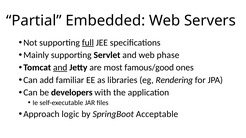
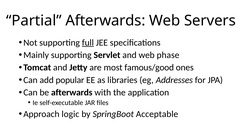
Partial Embedded: Embedded -> Afterwards (105, 21)
and underline: present -> none (60, 68)
familiar: familiar -> popular (70, 80)
Rendering: Rendering -> Addresses (174, 80)
be developers: developers -> afterwards (72, 93)
